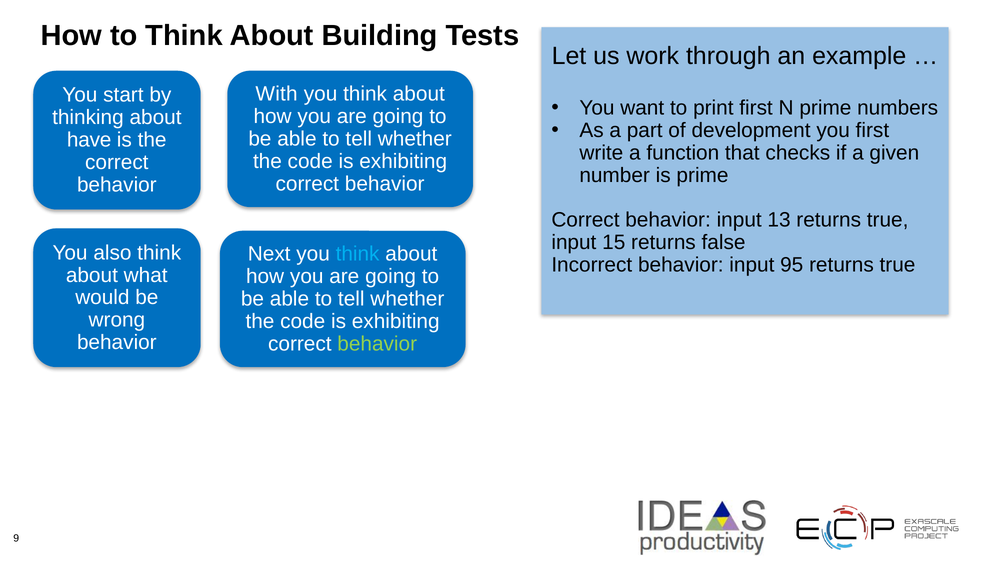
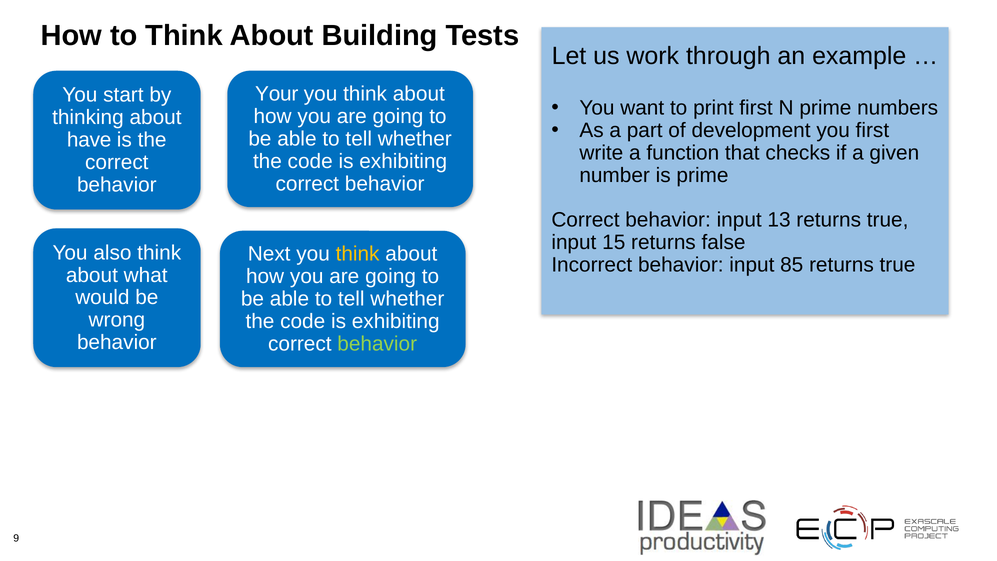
With: With -> Your (277, 94)
think colour: light blue -> yellow (358, 254)
95: 95 -> 85 (792, 265)
